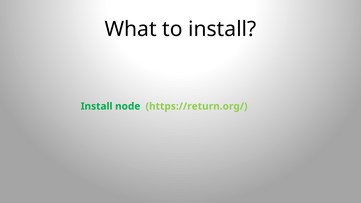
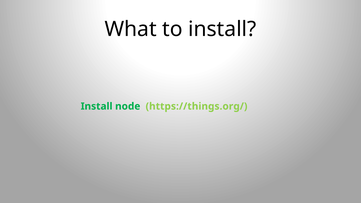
https://return.org/: https://return.org/ -> https://things.org/ (197, 106)
